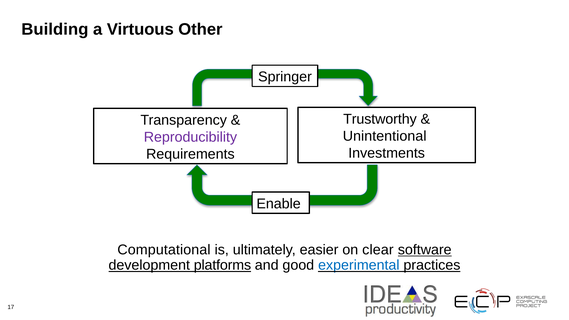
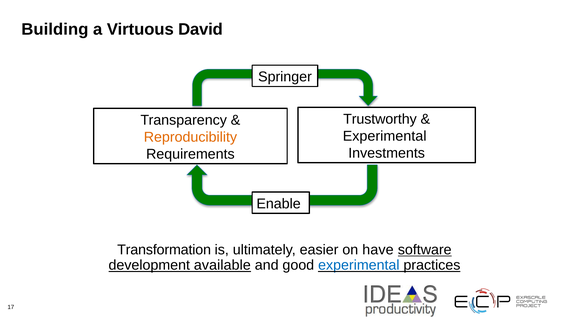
Other: Other -> David (201, 29)
Unintentional: Unintentional -> Experimental (385, 136)
Reproducibility colour: purple -> orange (190, 137)
Computational: Computational -> Transformation (164, 250)
clear: clear -> have (378, 250)
platforms: platforms -> available (222, 265)
